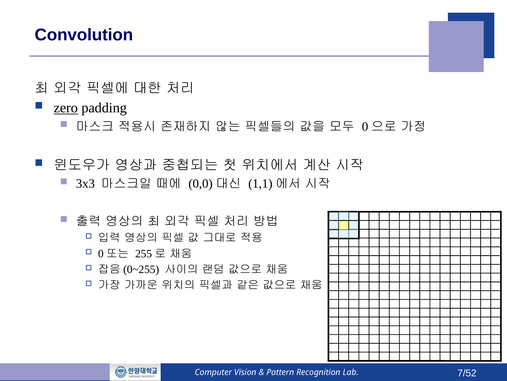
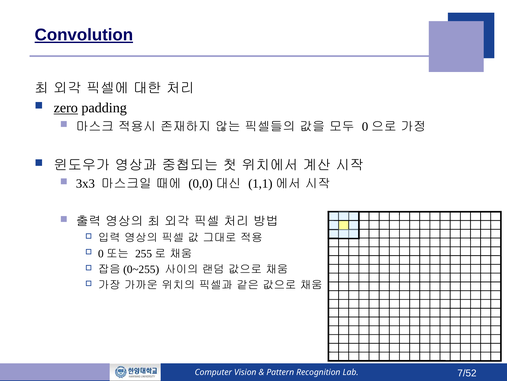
Convolution underline: none -> present (84, 35)
